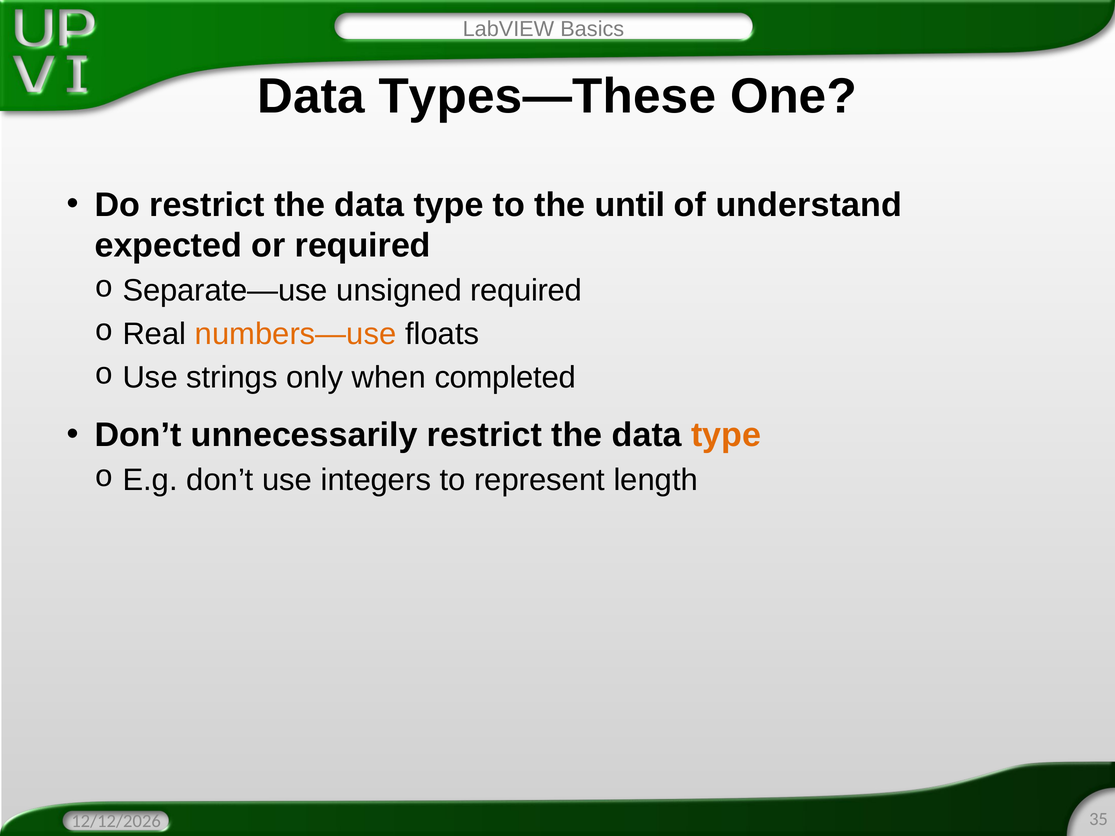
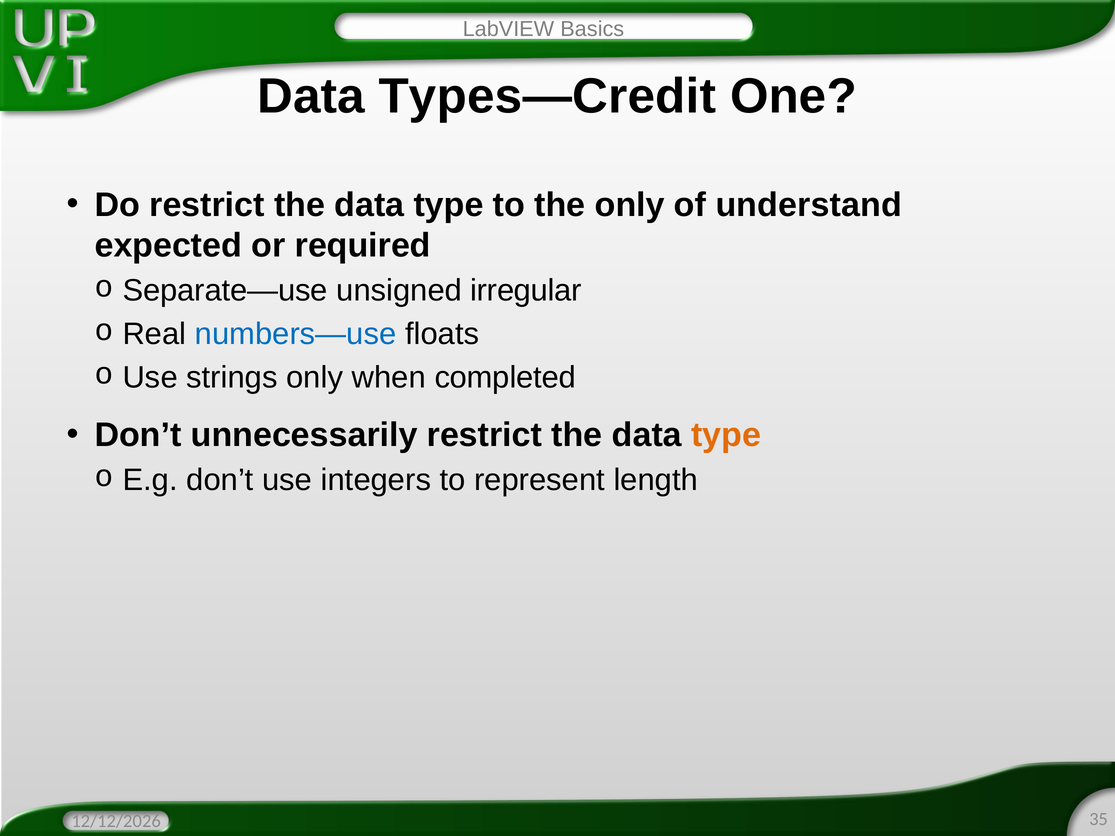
Types—These: Types—These -> Types—Credit (547, 96)
the until: until -> only (630, 205)
unsigned required: required -> irregular (526, 291)
numbers—use colour: orange -> blue (296, 334)
